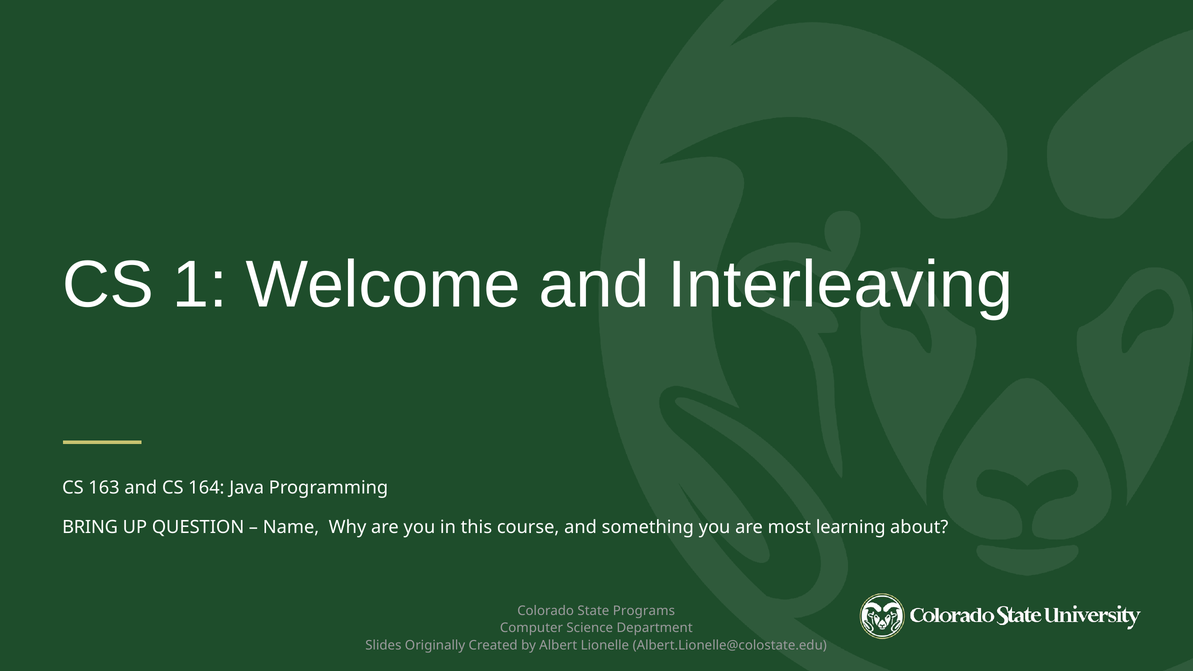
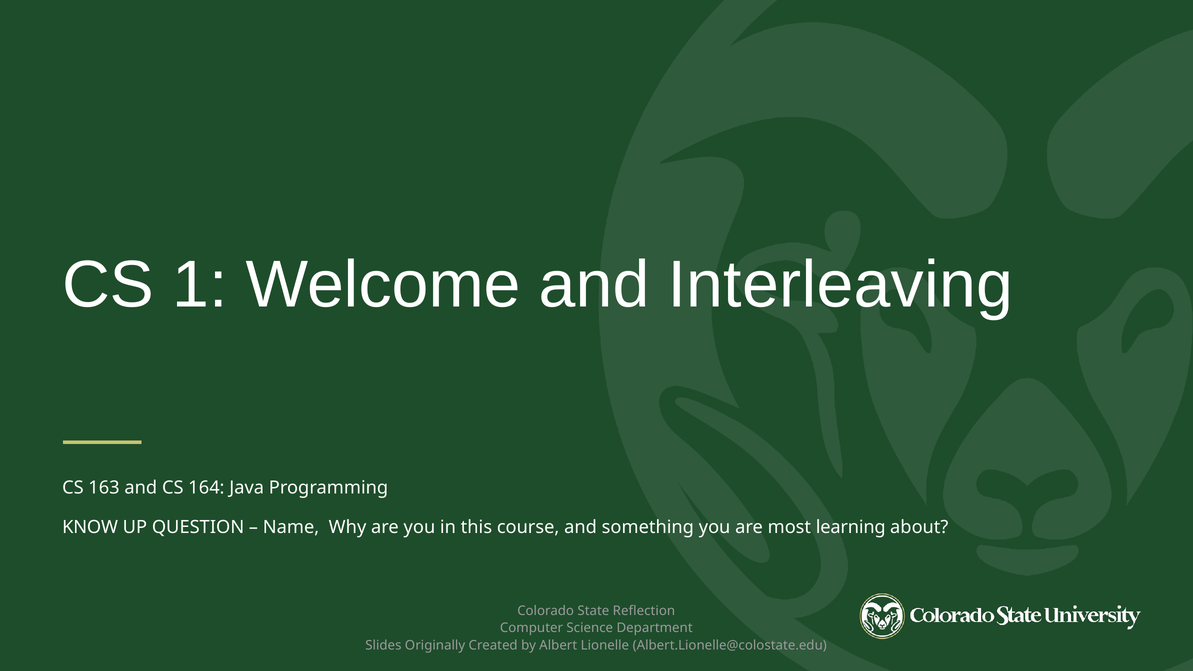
BRING: BRING -> KNOW (90, 528)
Programs: Programs -> Reflection (644, 611)
